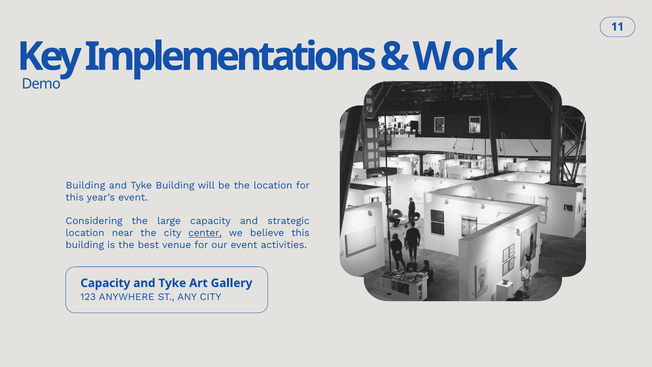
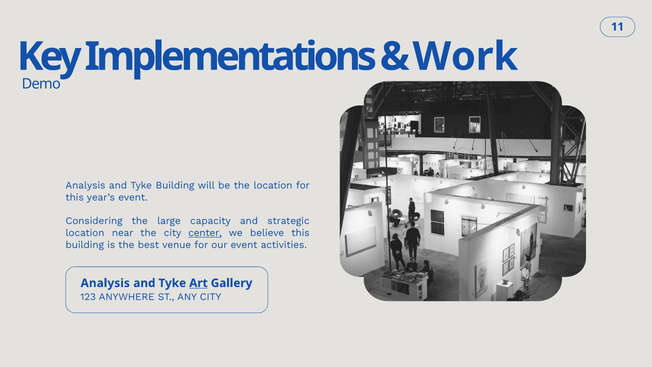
Building: Building -> Analysis (86, 185)
Capacity: Capacity -> Analysis (105, 283)
Art underline: none -> present (198, 283)
